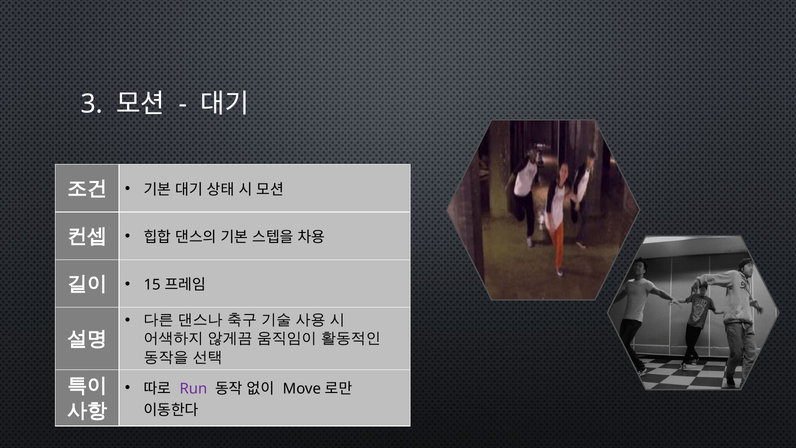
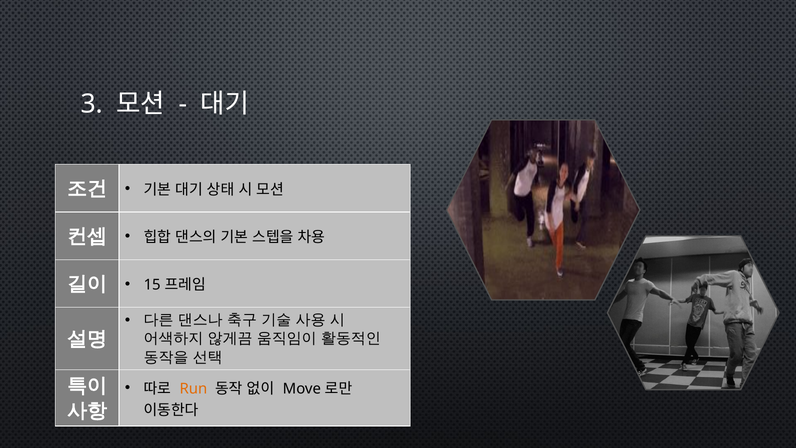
Run colour: purple -> orange (193, 388)
